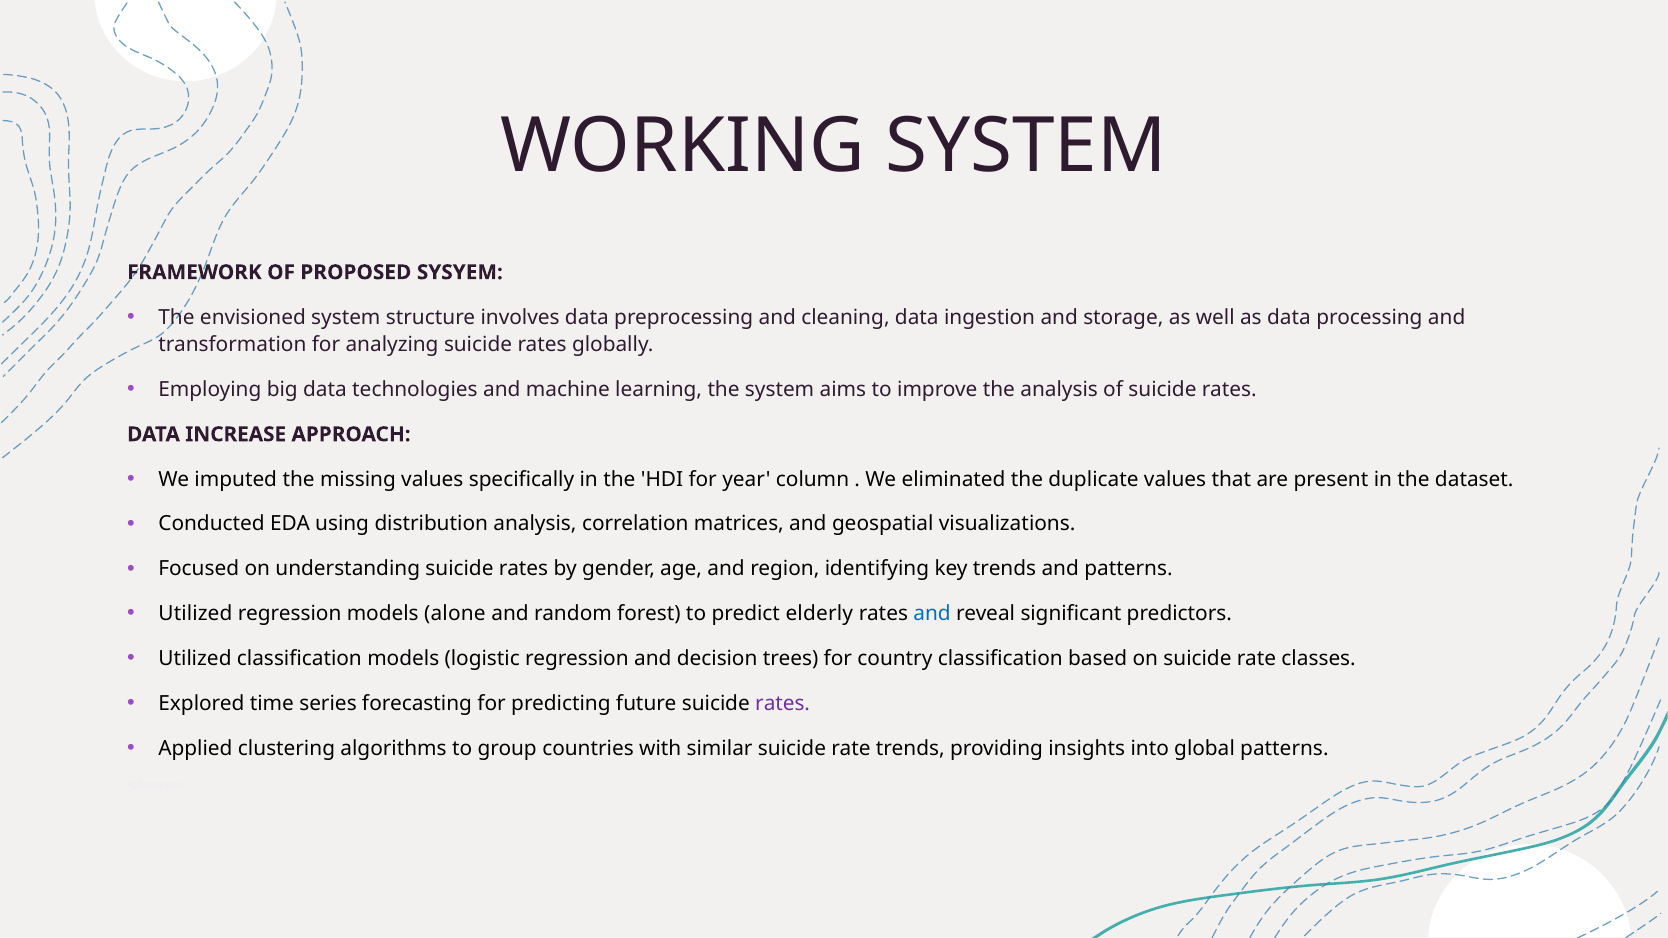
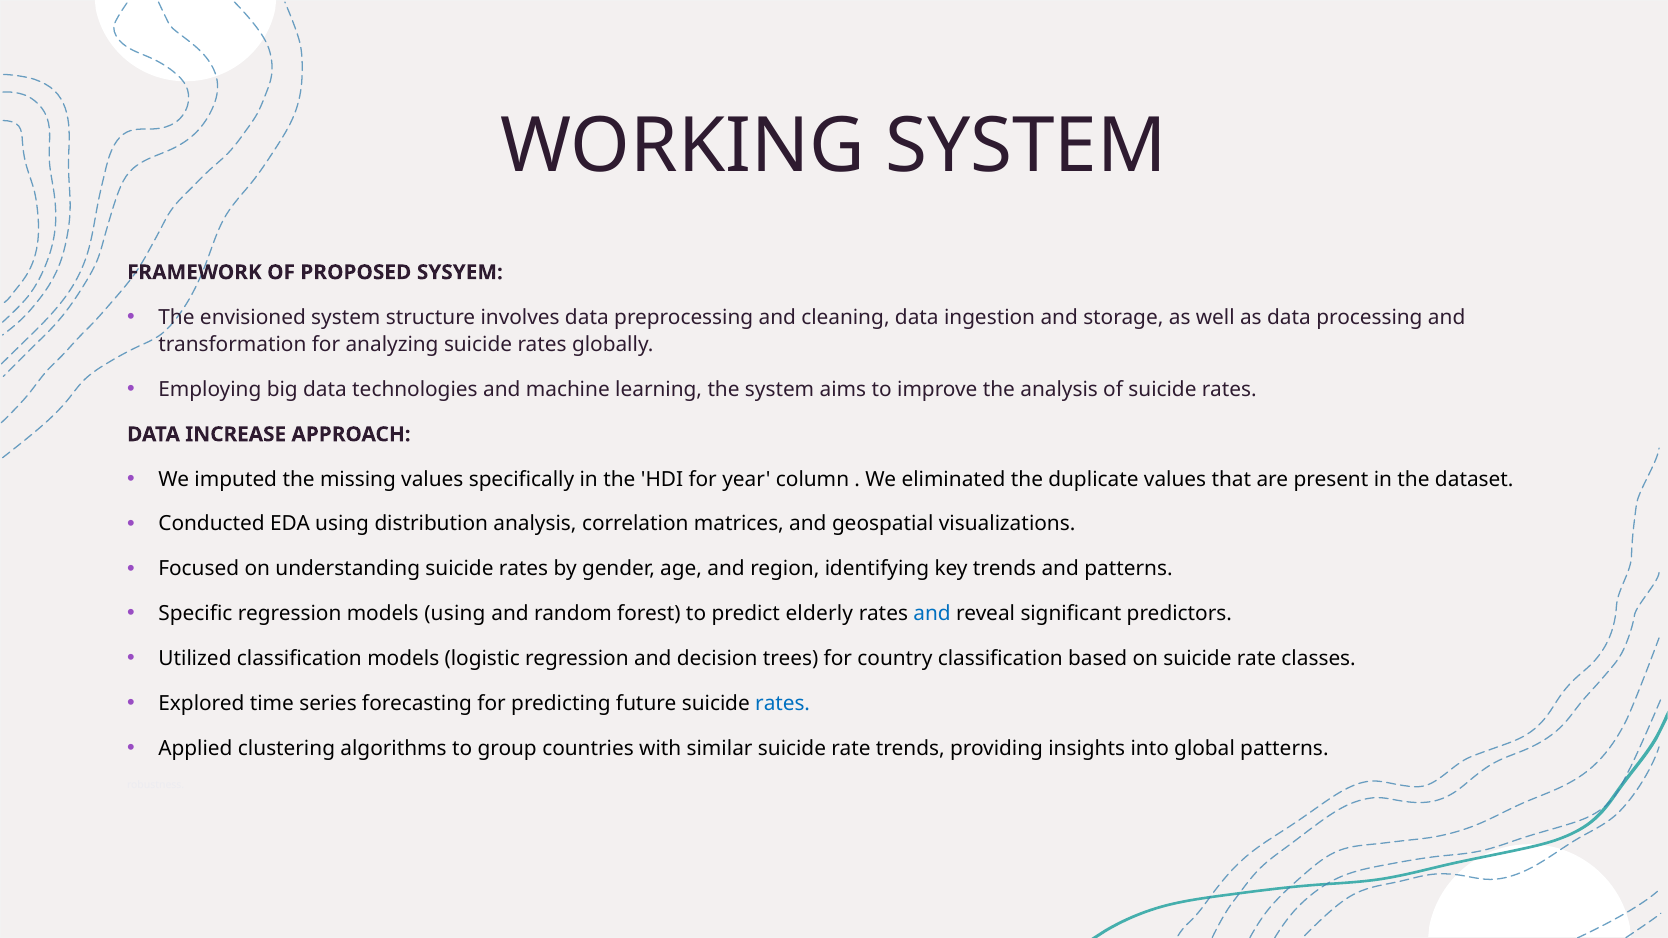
Utilized: Utilized -> Specific (195, 614)
models alone: alone -> using (455, 614)
rates colour: purple -> blue (783, 704)
